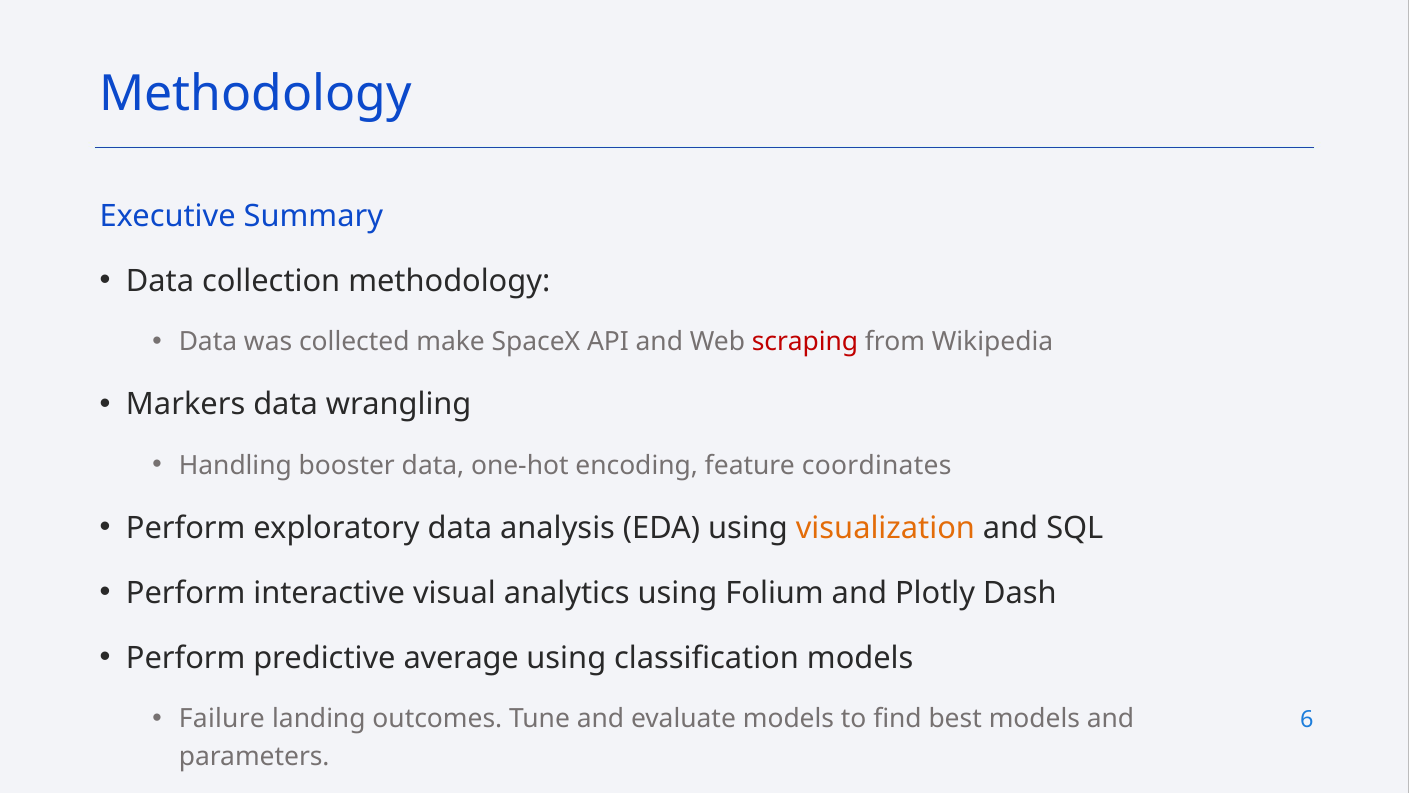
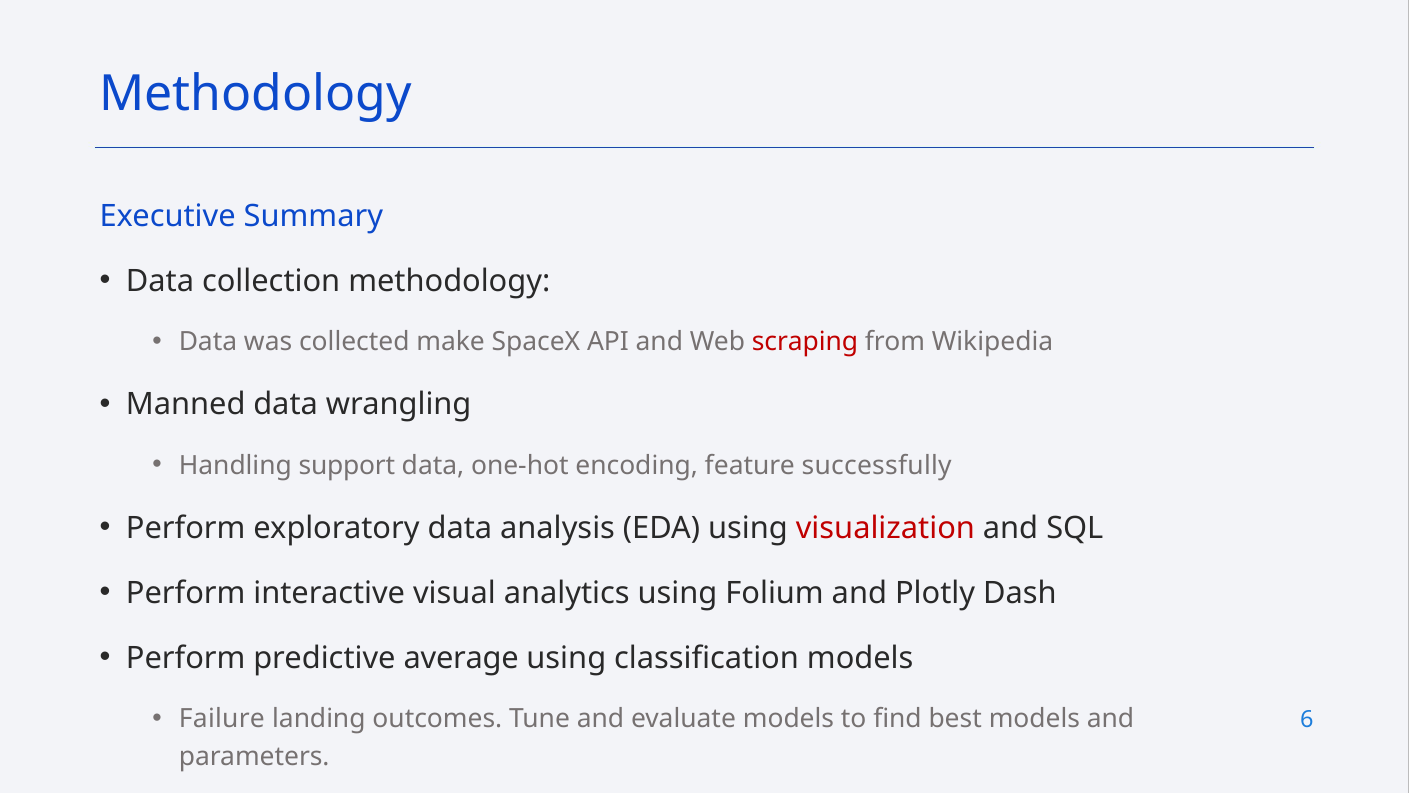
Markers: Markers -> Manned (186, 404)
booster: booster -> support (347, 465)
coordinates: coordinates -> successfully (877, 465)
visualization colour: orange -> red (885, 528)
